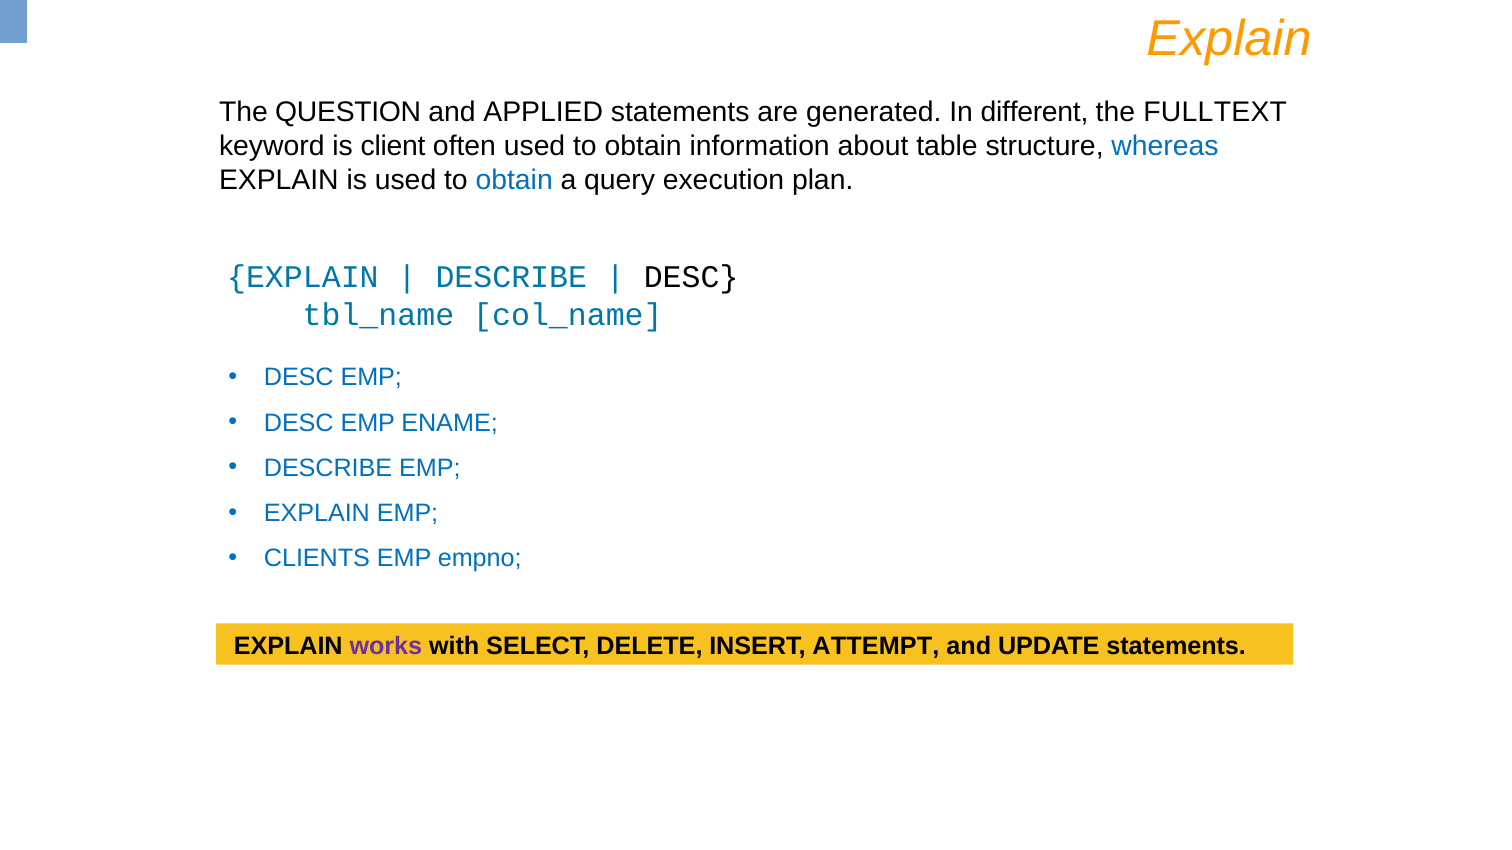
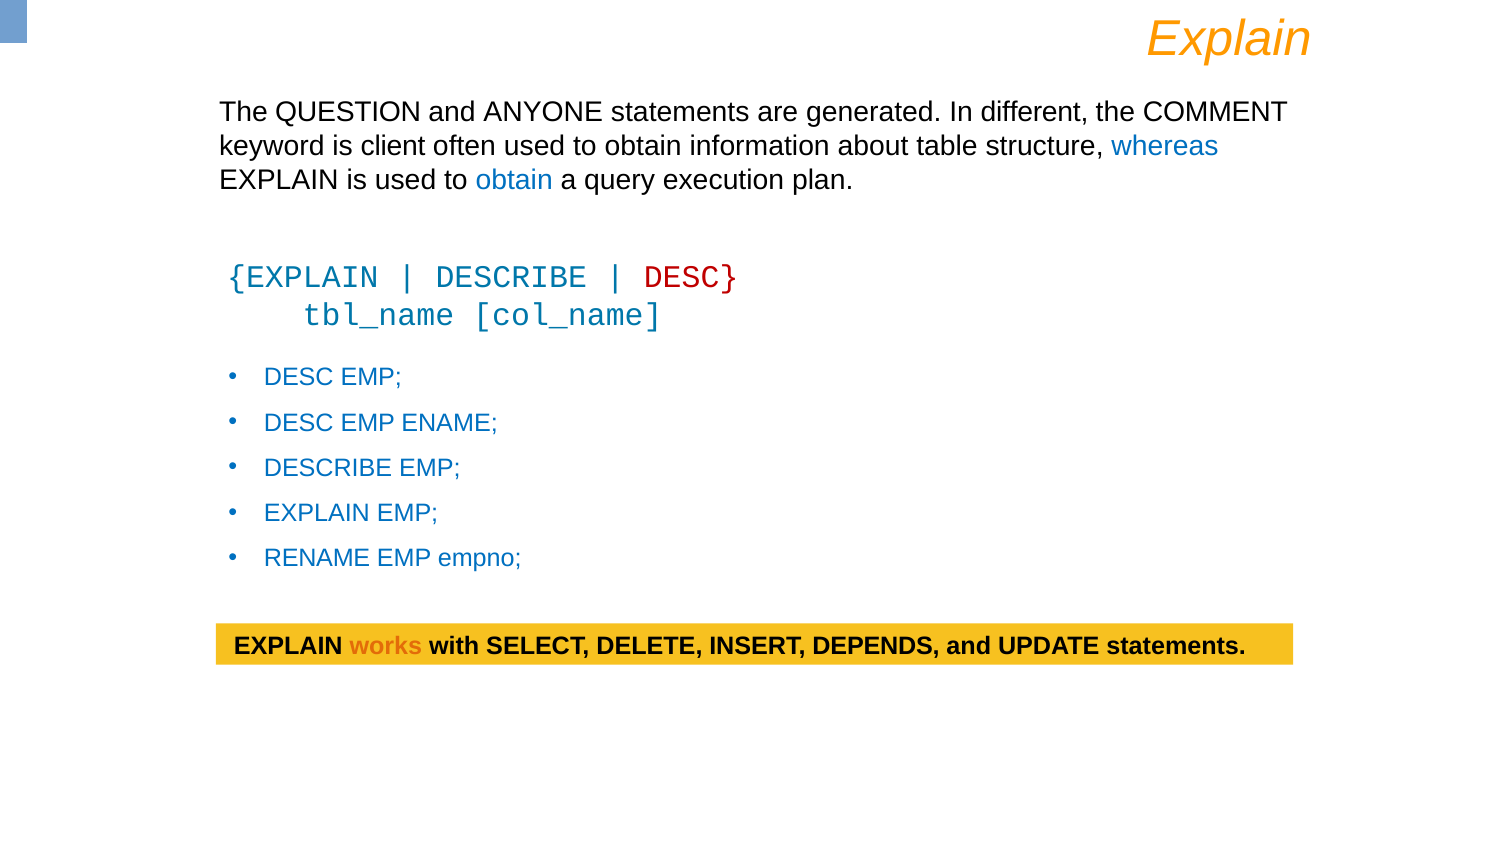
APPLIED: APPLIED -> ANYONE (543, 112)
FULLTEXT: FULLTEXT -> COMMENT (1215, 112)
DESC colour: black -> red (691, 277)
CLIENTS: CLIENTS -> RENAME (317, 559)
works colour: purple -> orange (386, 646)
ATTEMPT: ATTEMPT -> DEPENDS (876, 646)
